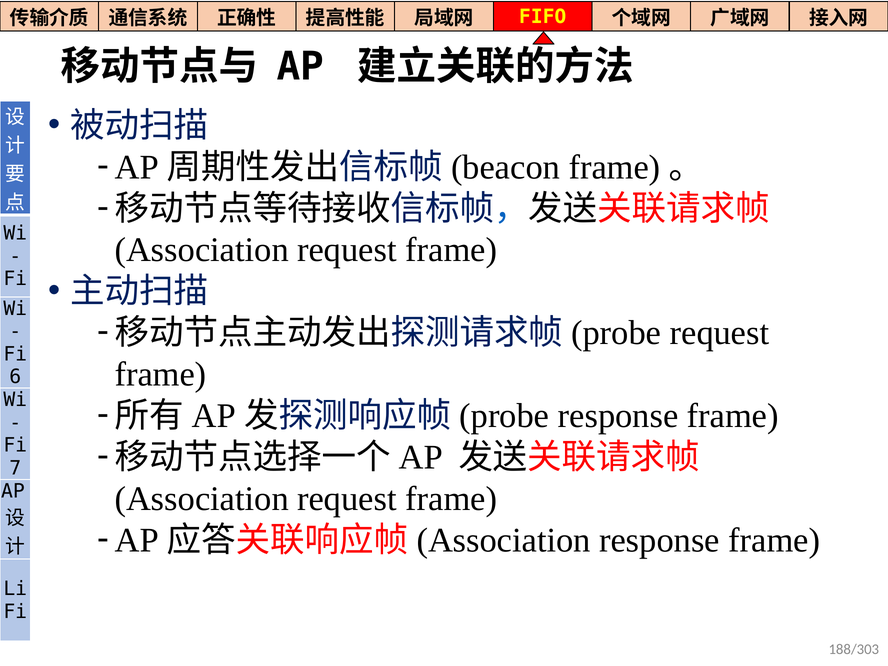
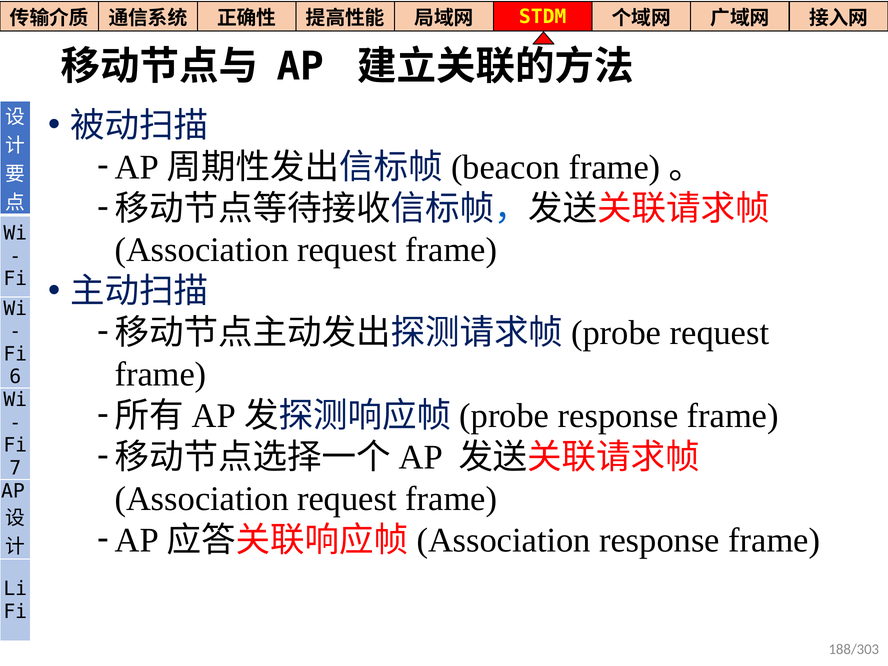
FIFO: FIFO -> STDM (543, 17)
